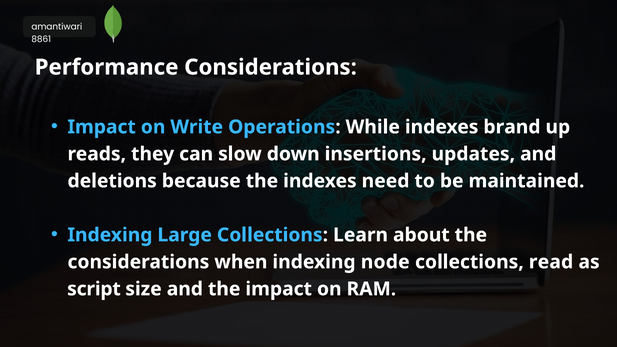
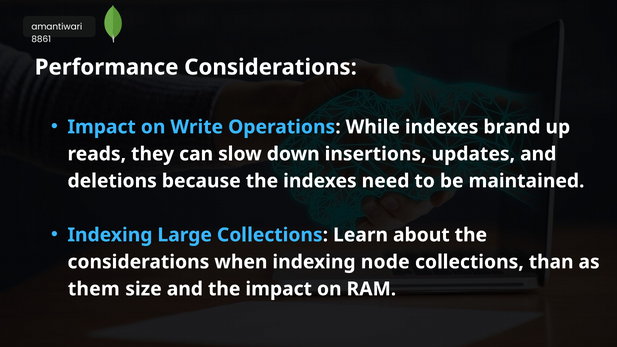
read: read -> than (551, 262)
script: script -> them (94, 289)
